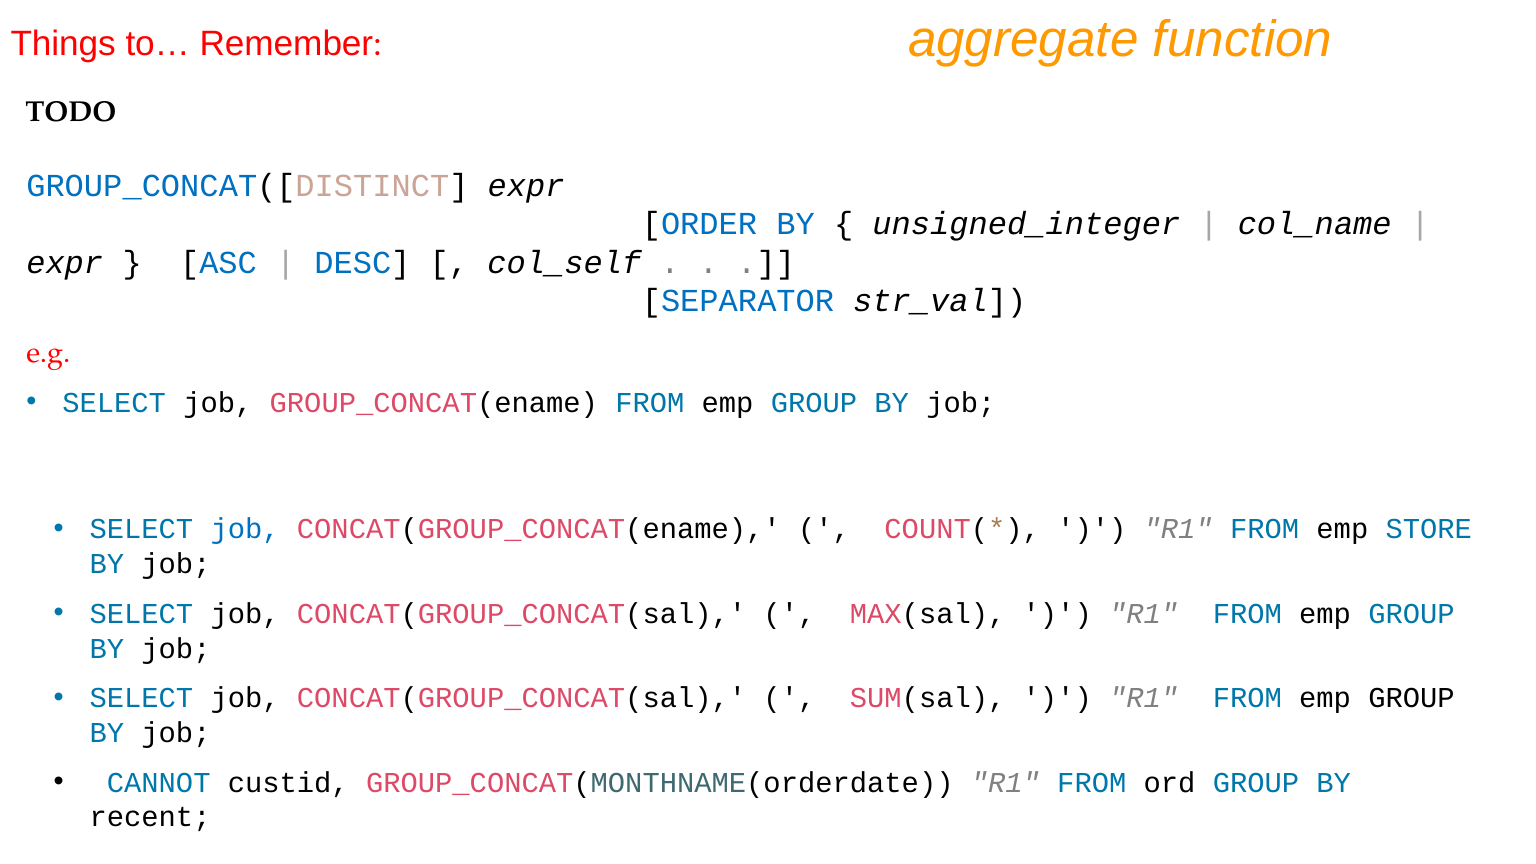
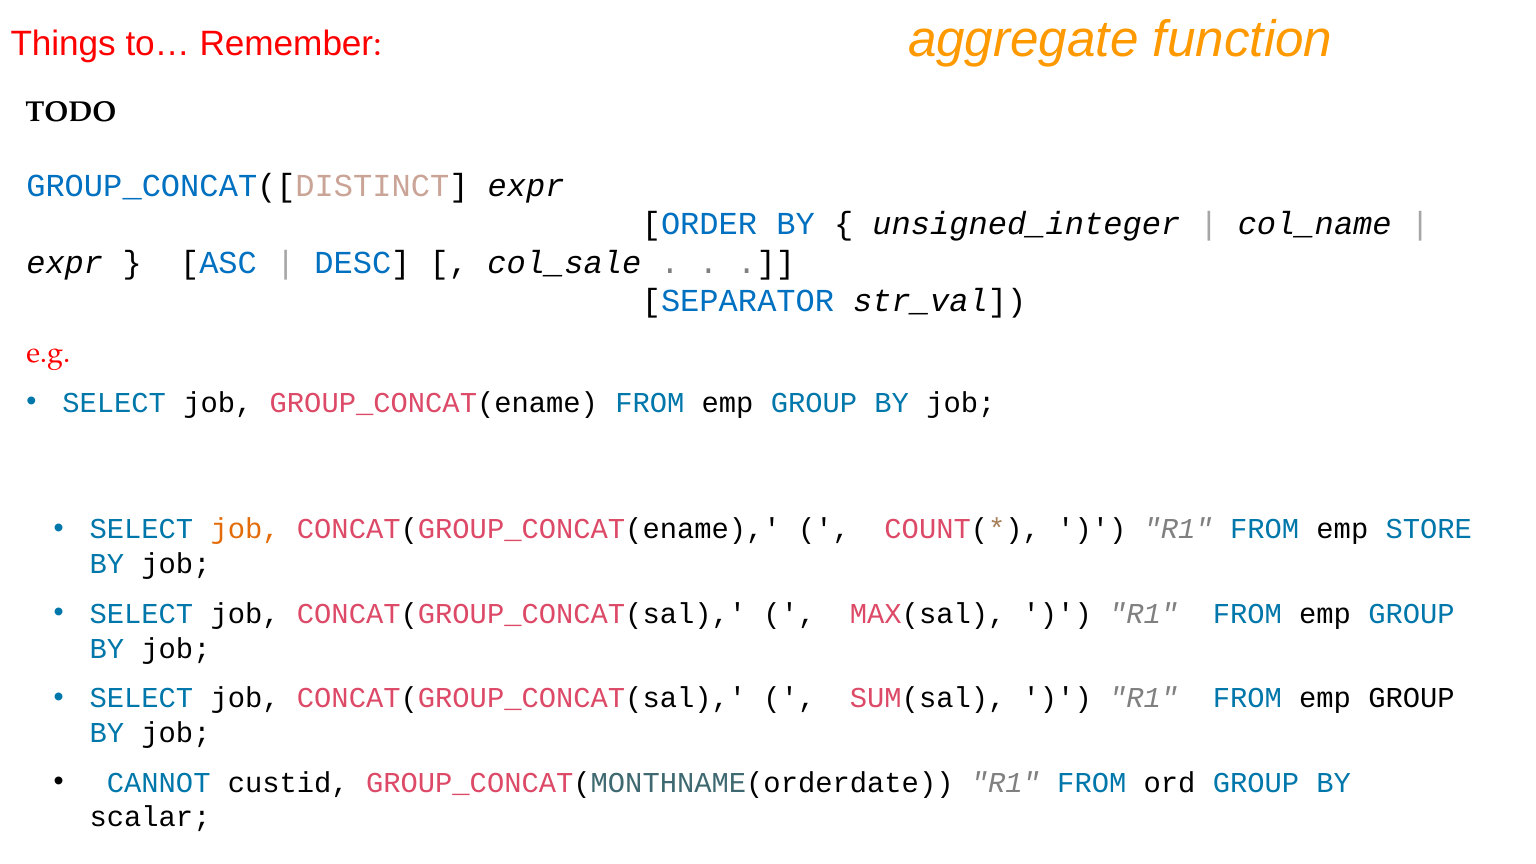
col_self: col_self -> col_sale (564, 263)
job colour: blue -> orange (245, 529)
recent: recent -> scalar (150, 817)
